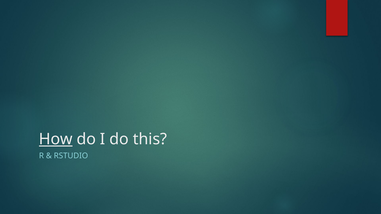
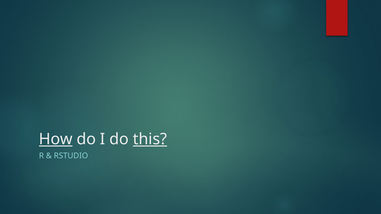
this underline: none -> present (150, 139)
